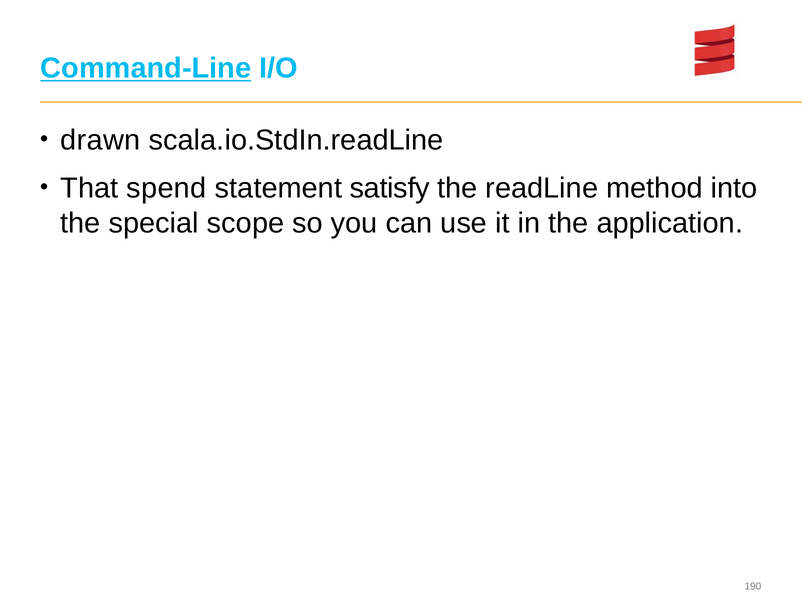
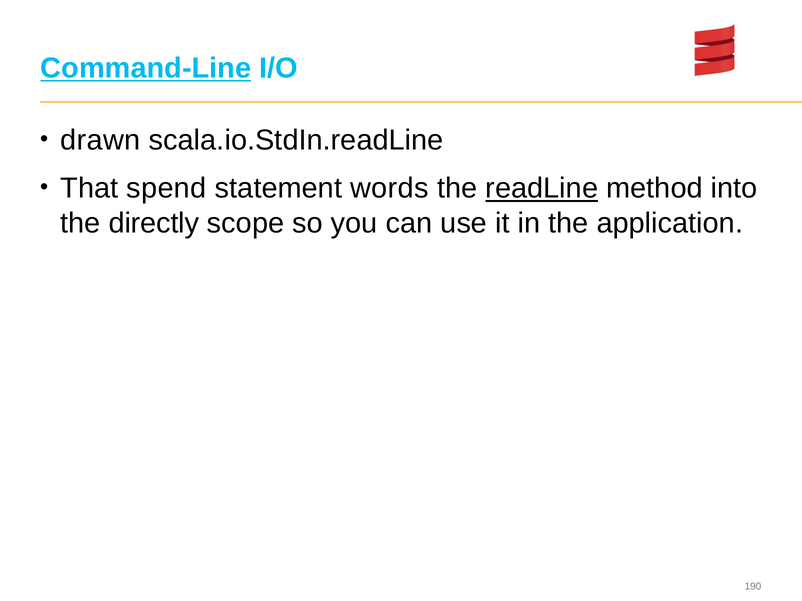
satisfy: satisfy -> words (389, 189)
readLine underline: none -> present (542, 189)
special: special -> directly (154, 223)
